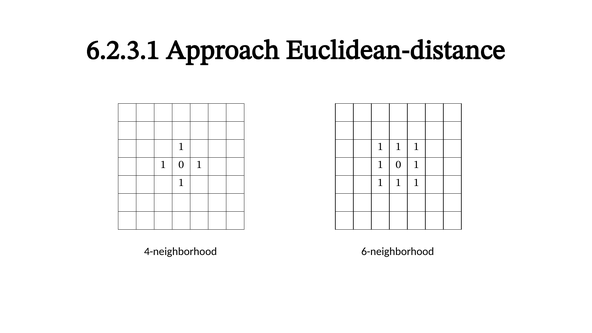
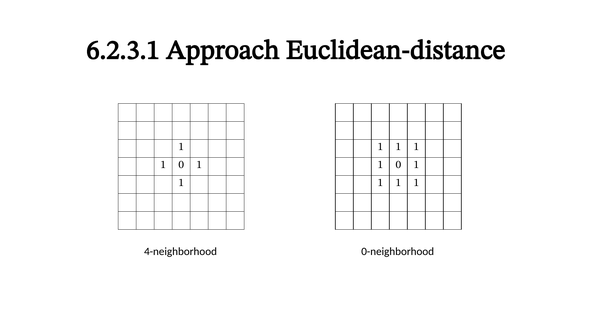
6-neighborhood: 6-neighborhood -> 0-neighborhood (398, 252)
